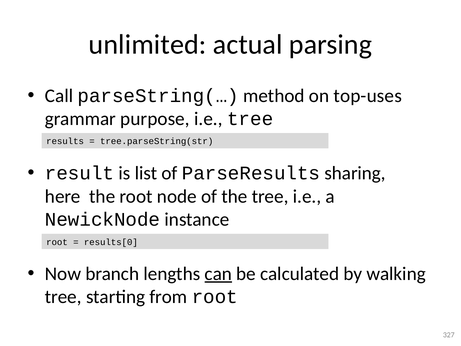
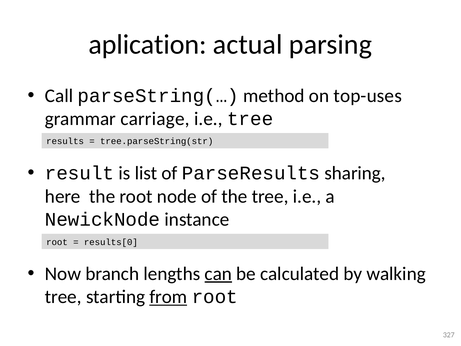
unlimited: unlimited -> aplication (148, 45)
purpose: purpose -> carriage (155, 119)
from underline: none -> present (168, 297)
